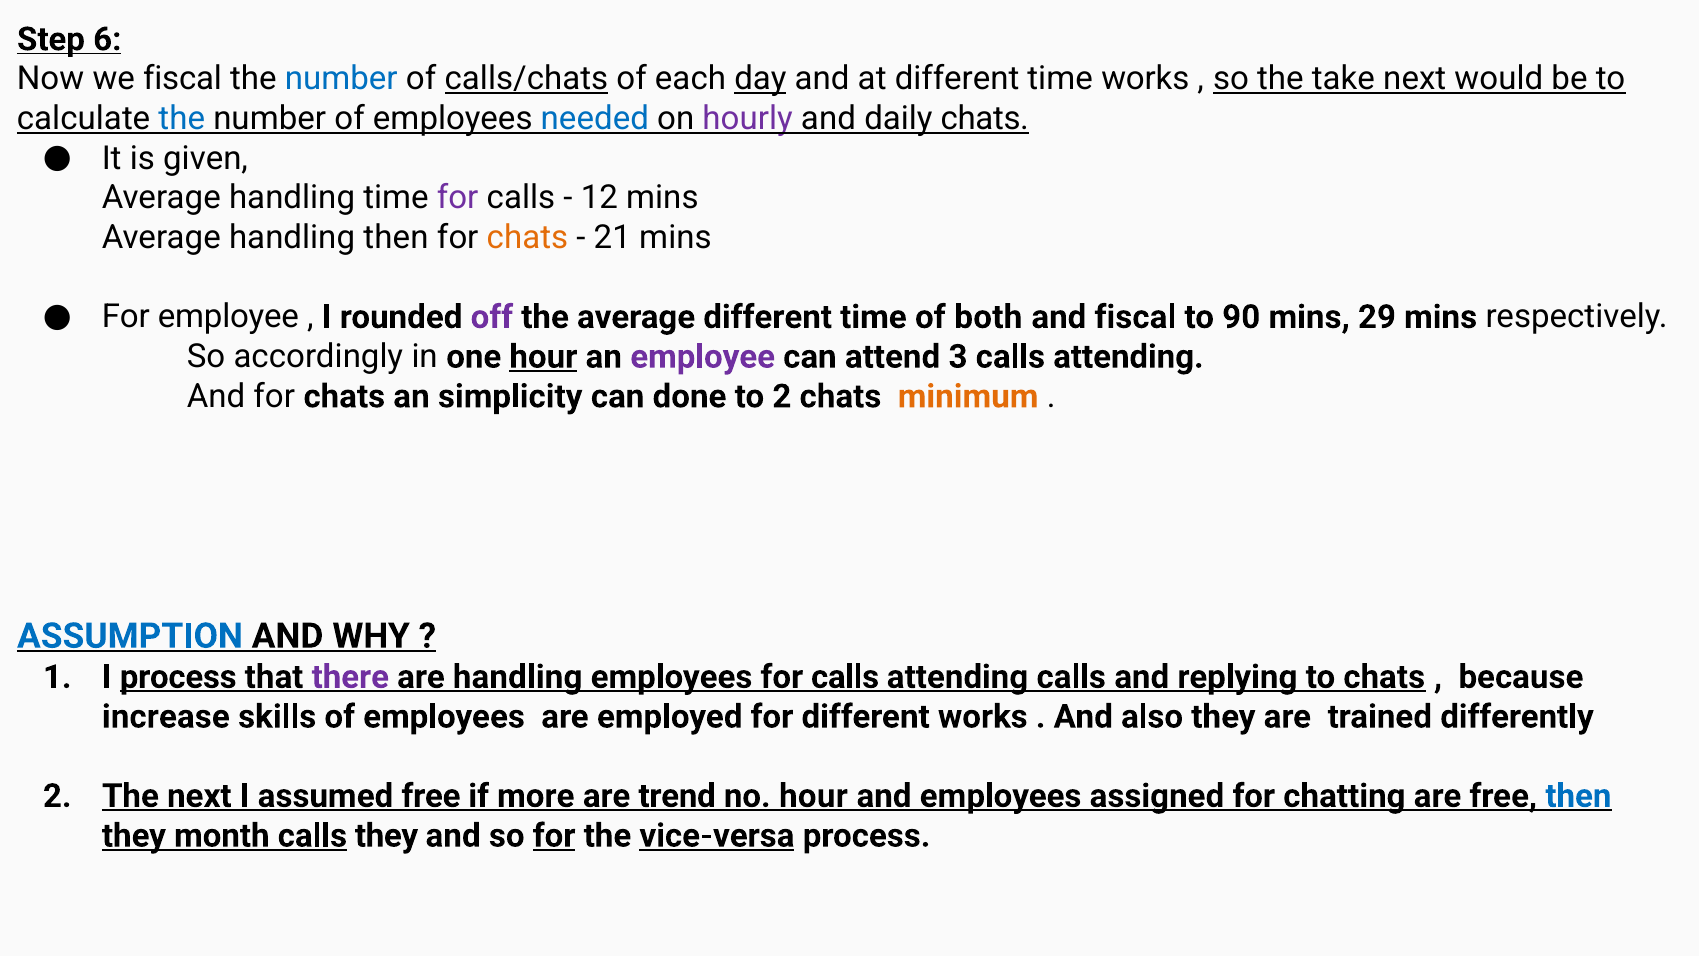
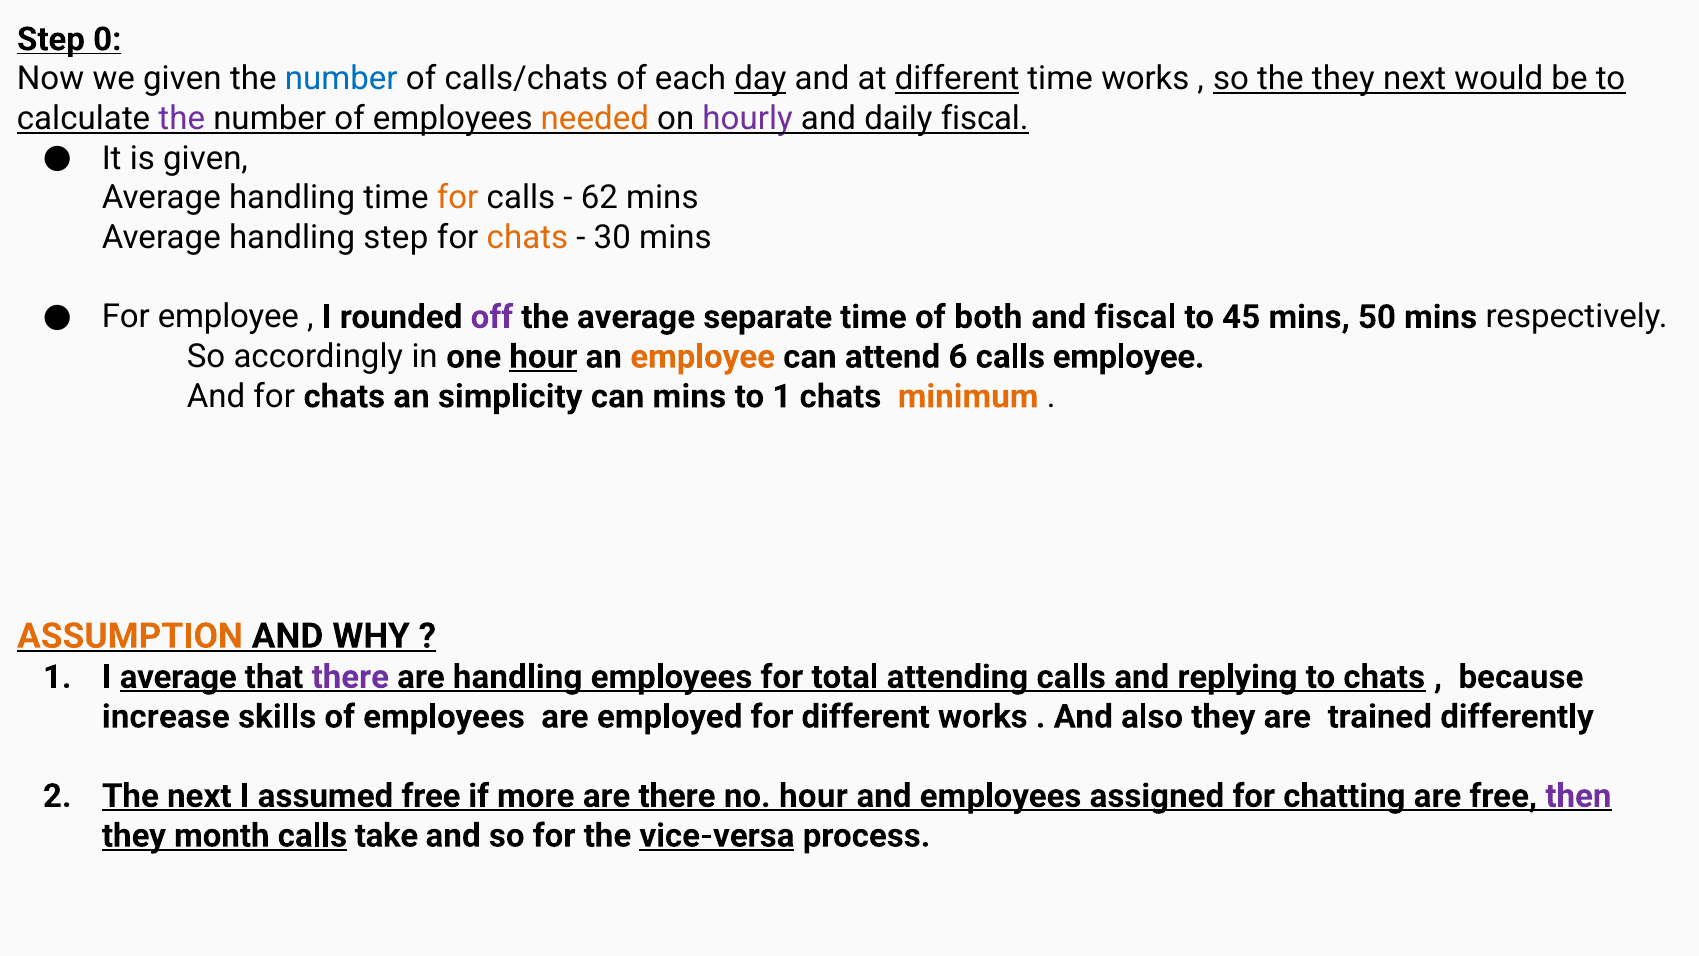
6: 6 -> 0 (107, 39)
we fiscal: fiscal -> given (182, 79)
calls/chats underline: present -> none (526, 79)
different underline: none -> present (957, 79)
the take: take -> they (1343, 79)
the colour: blue -> purple (182, 119)
needed colour: blue -> orange (595, 119)
daily chats: chats -> fiscal (985, 119)
for colour: purple -> orange (458, 198)
12: 12 -> 62 (599, 198)
handling then: then -> step (396, 238)
21: 21 -> 30 (612, 238)
average different: different -> separate (768, 317)
90: 90 -> 45 (1241, 317)
29: 29 -> 50 (1377, 317)
employee colour: purple -> orange (703, 357)
3: 3 -> 6 (958, 357)
attending: attending -> employee (1129, 357)
can done: done -> mins (689, 396)
to 2: 2 -> 1 (782, 396)
ASSUMPTION colour: blue -> orange (130, 636)
I process: process -> average (178, 677)
employees for calls: calls -> total (845, 677)
are trend: trend -> there (677, 796)
then colour: blue -> purple (1578, 796)
calls they: they -> take (386, 835)
for underline: present -> none (554, 835)
